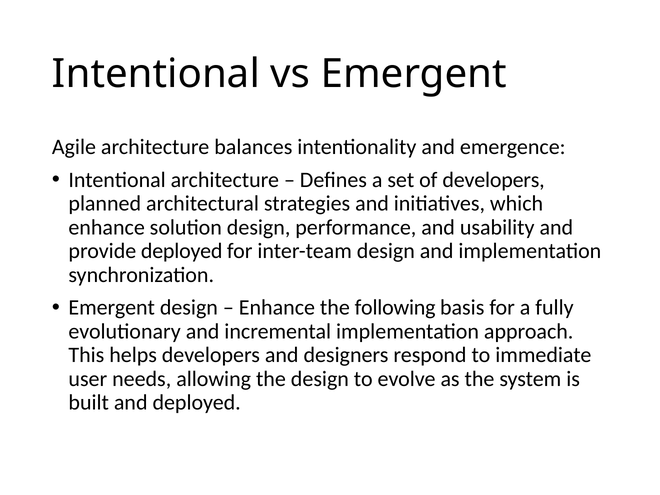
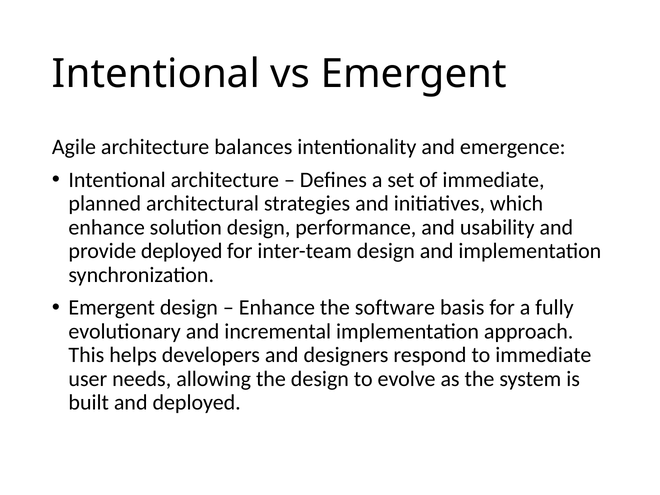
of developers: developers -> immediate (494, 180)
following: following -> software (395, 308)
